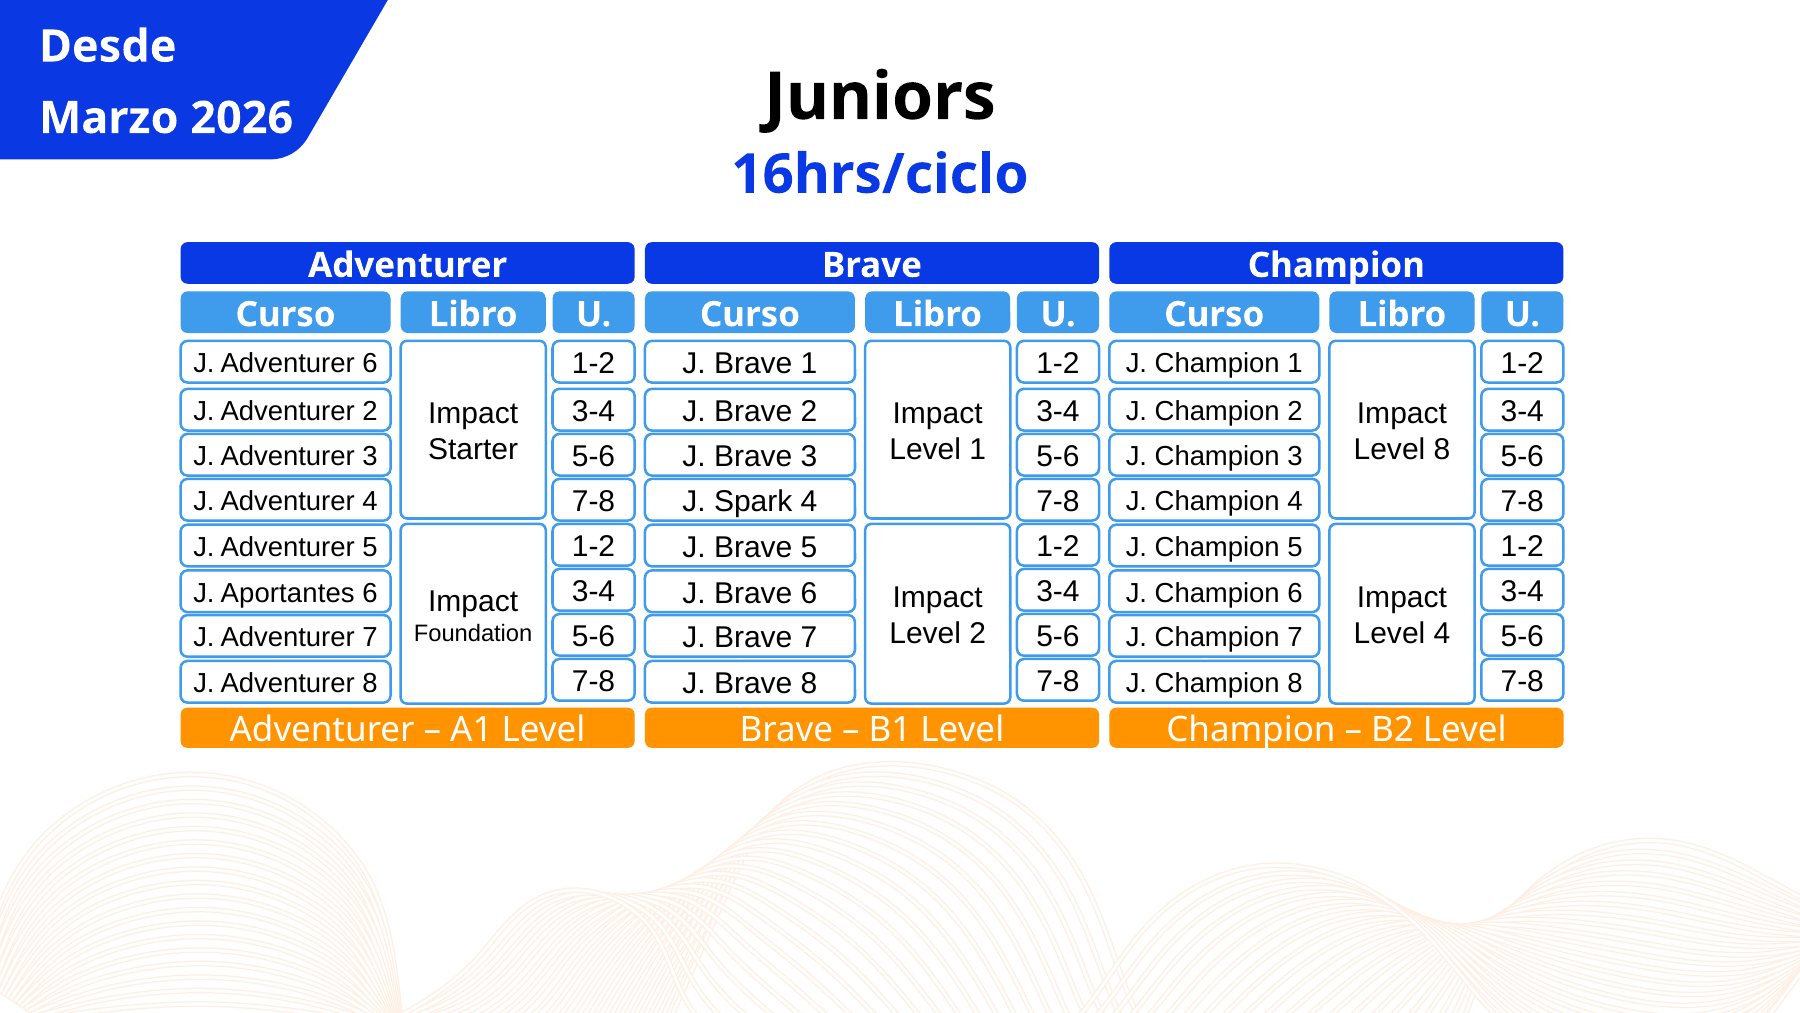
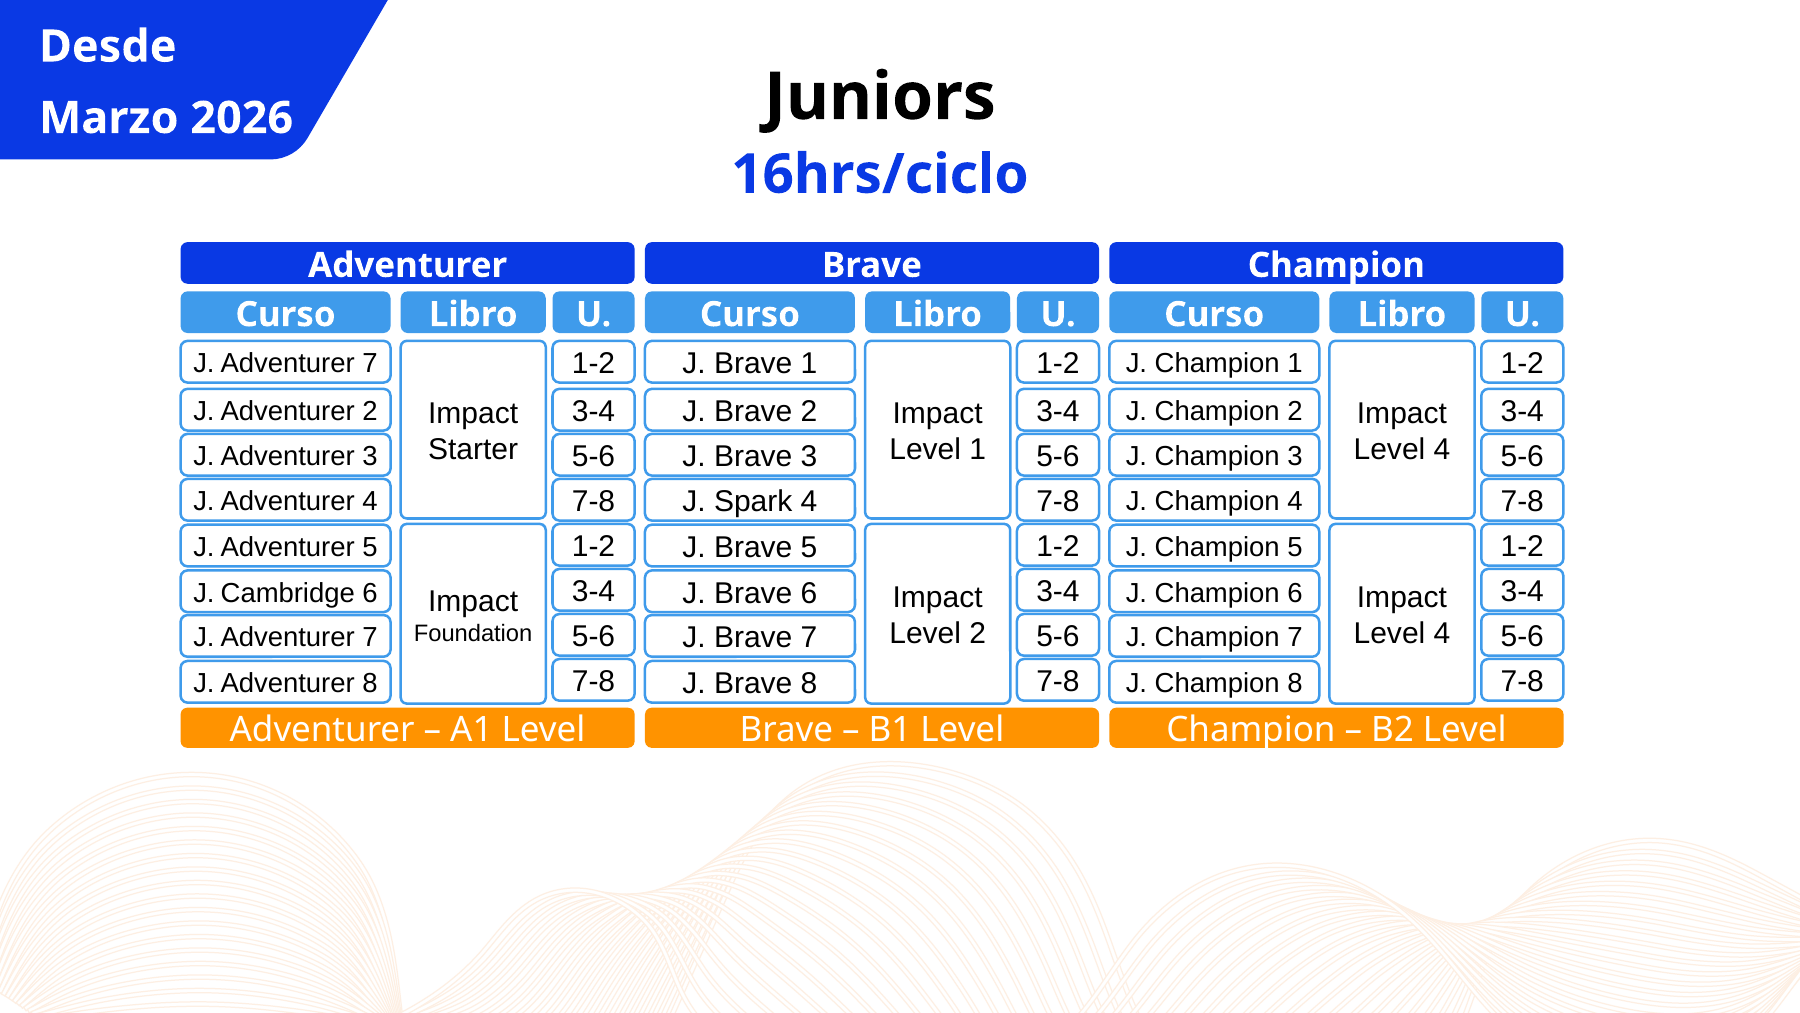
6: 6 -> 7 (370, 363)
8: 8 -> 4 (1442, 450)
Aportantes: Aportantes -> Cambridge (288, 593)
